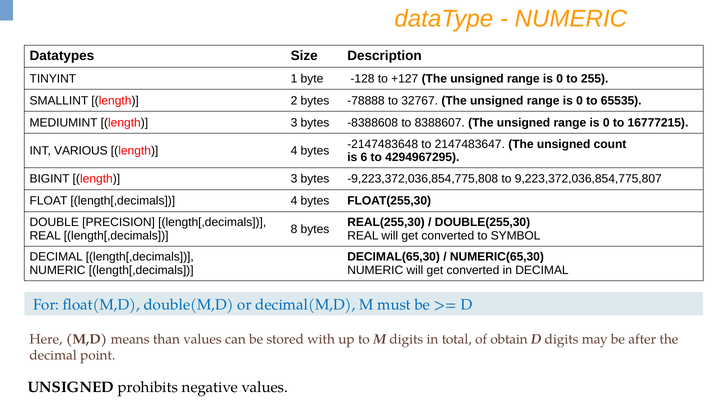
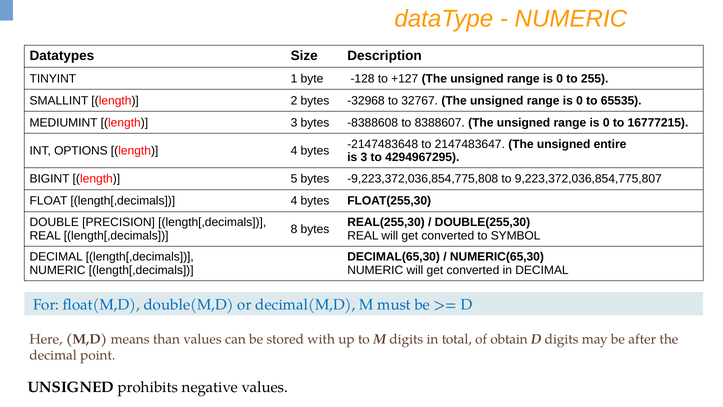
-78888: -78888 -> -32968 (366, 100)
count: count -> entire (610, 144)
VARIOUS: VARIOUS -> OPTIONS (81, 151)
is 6: 6 -> 3 (364, 157)
BIGINT length 3: 3 -> 5 (294, 179)
